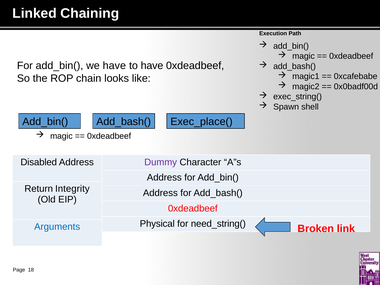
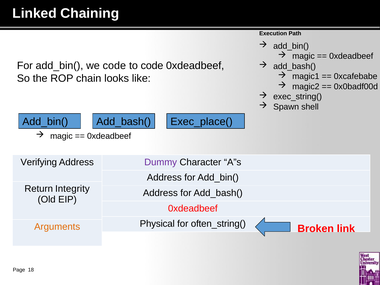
we have: have -> code (114, 66)
to have: have -> code (152, 66)
Disabled: Disabled -> Verifying (39, 162)
need_string(: need_string( -> often_string( (218, 224)
Arguments colour: blue -> orange (57, 227)
